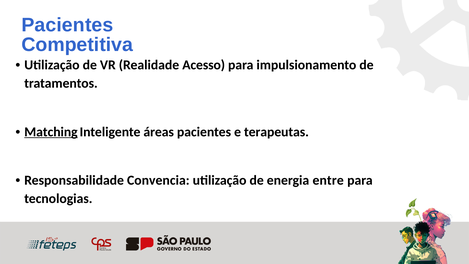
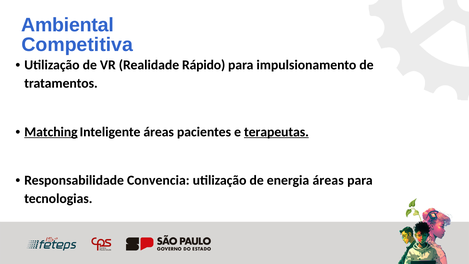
Pacientes: Pacientes -> Ambiental (68, 25)
Acesso: Acesso -> Rápido (204, 65)
terapeutas underline: none -> present (276, 132)
energia entre: entre -> áreas (328, 180)
